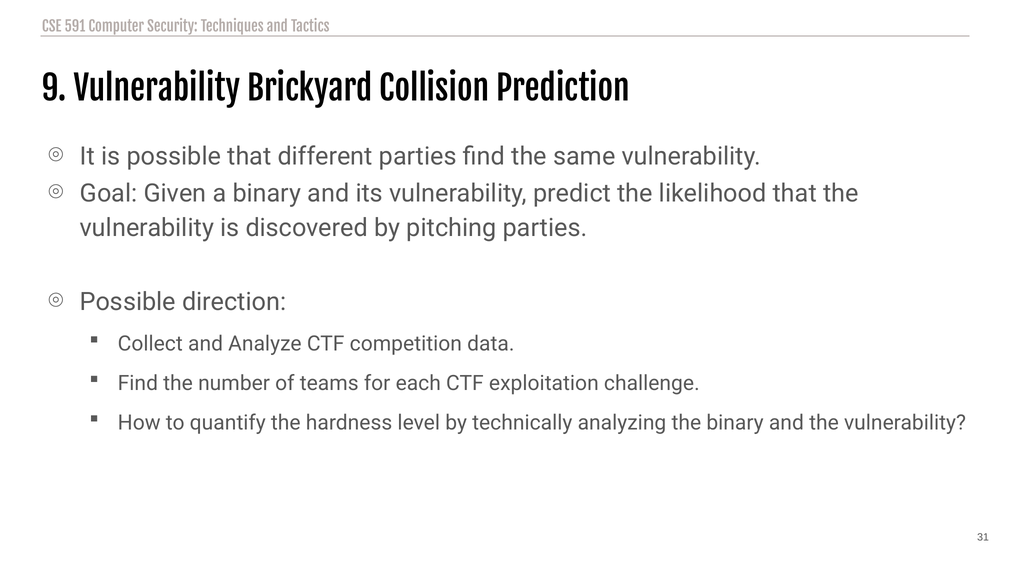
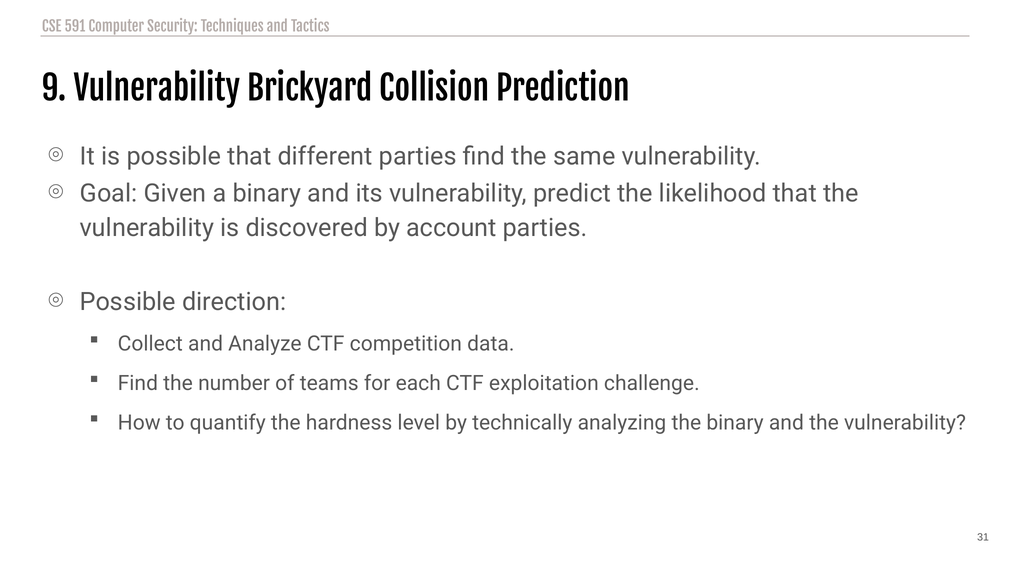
pitching: pitching -> account (451, 228)
